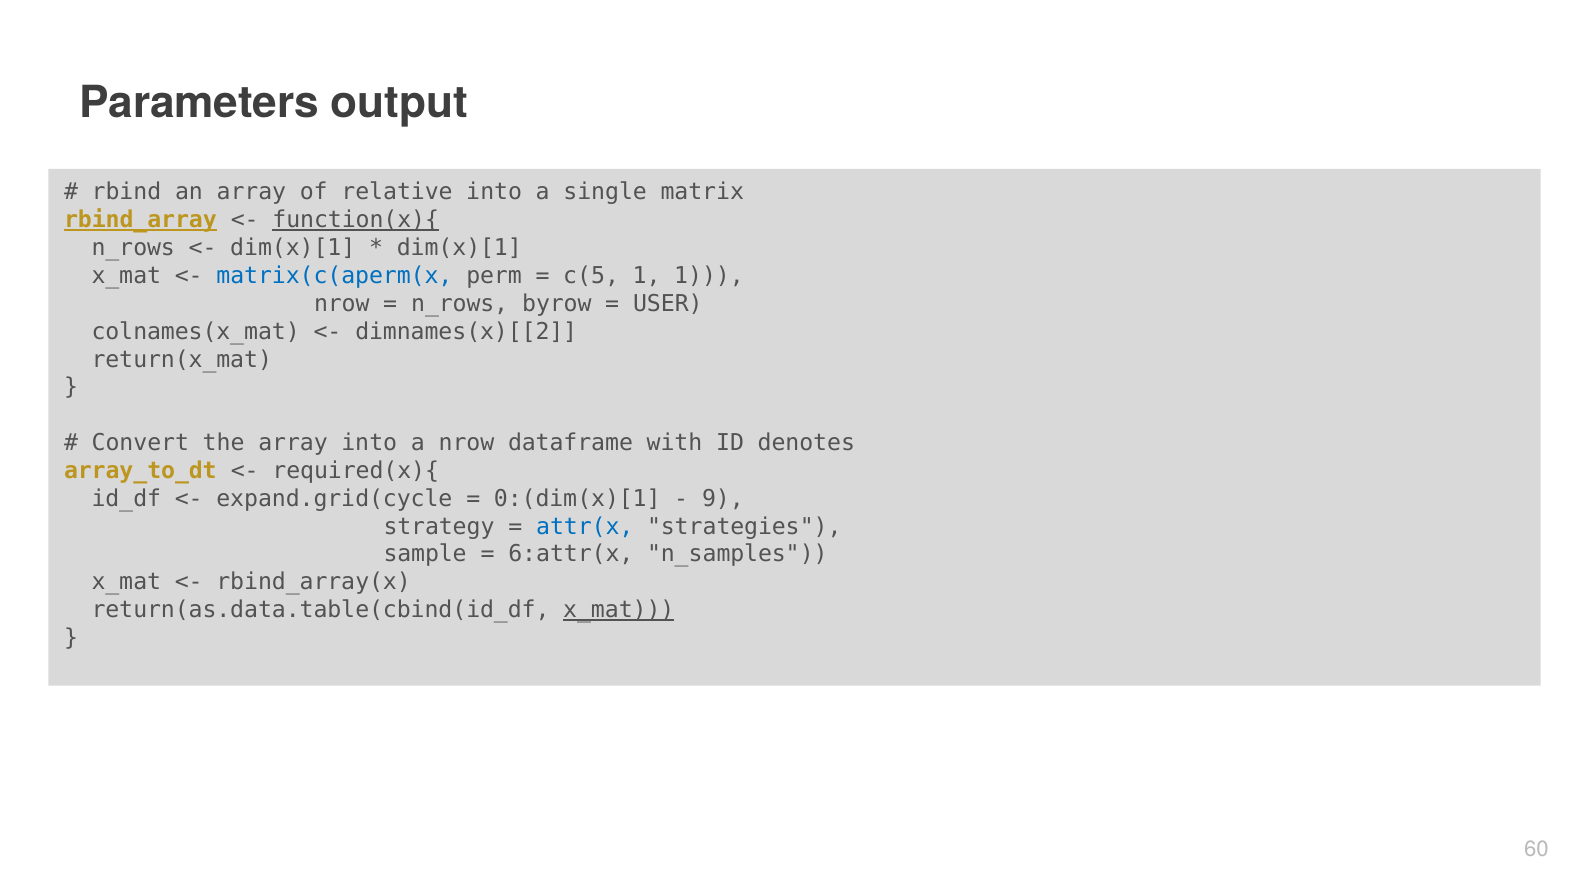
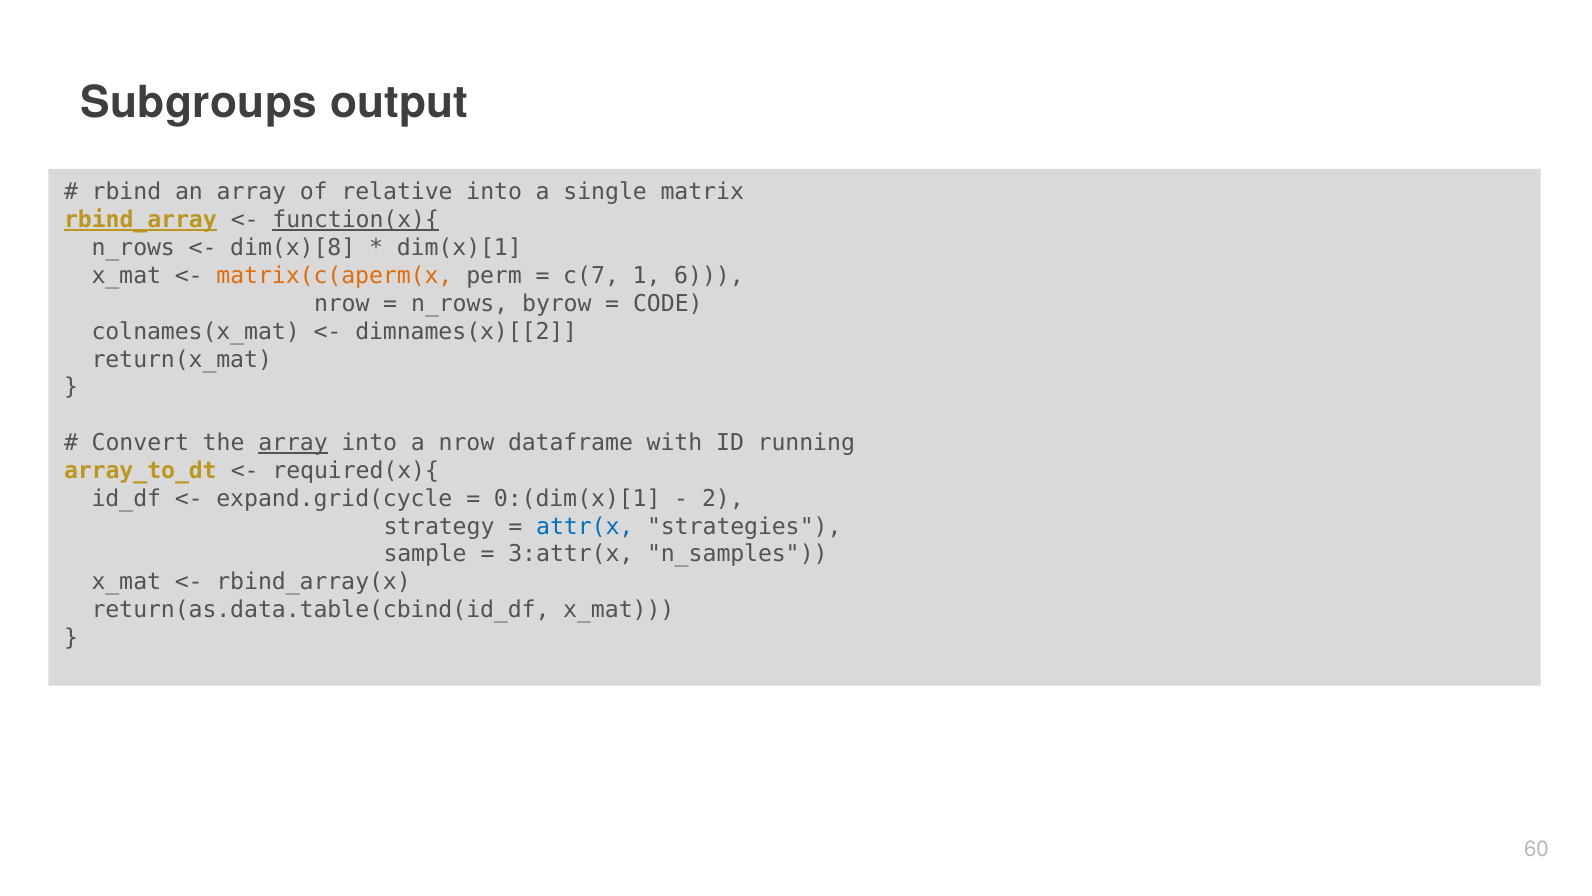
Parameters: Parameters -> Subgroups (199, 103)
dim(x)[1: dim(x)[1 -> dim(x)[8 (293, 248)
matrix(c(aperm(x colour: blue -> orange (334, 276)
c(5: c(5 -> c(7 (591, 276)
1 1: 1 -> 6 (709, 276)
USER: USER -> CODE (668, 304)
array underline: none -> present (293, 443)
denotes: denotes -> running (806, 443)
9: 9 -> 2 (723, 498)
6:attr(x: 6:attr(x -> 3:attr(x (571, 554)
x_mat underline: present -> none (619, 610)
